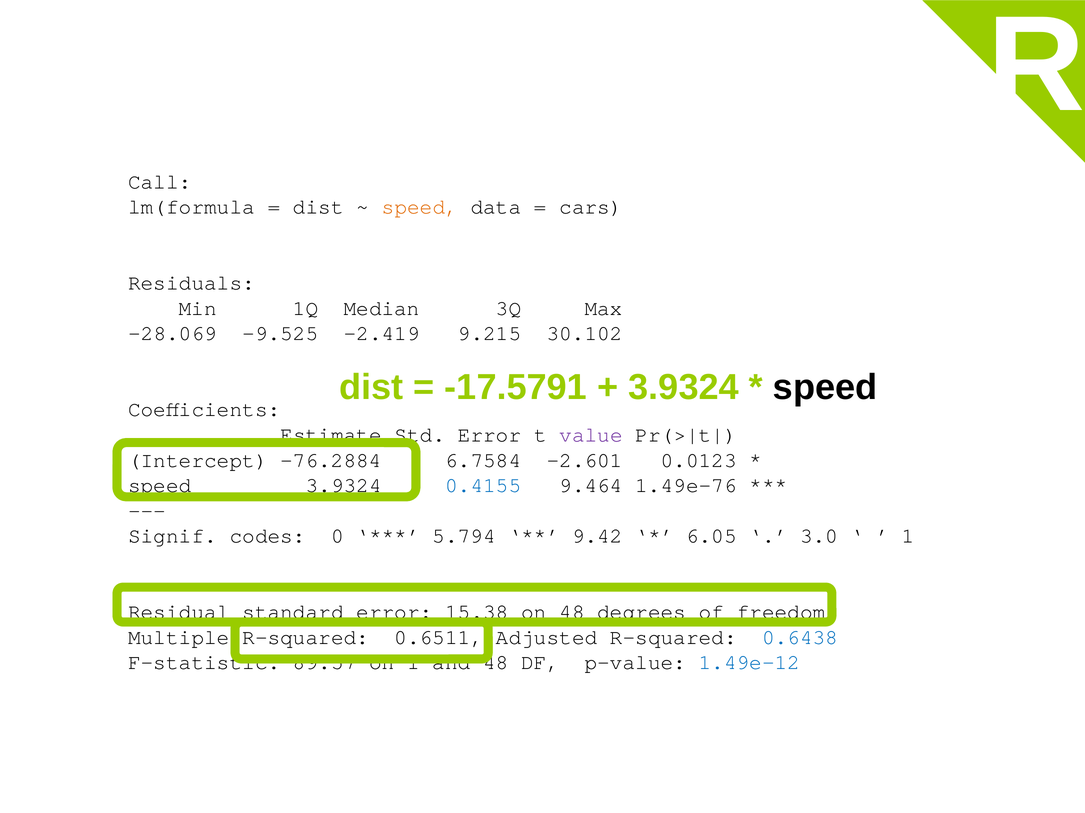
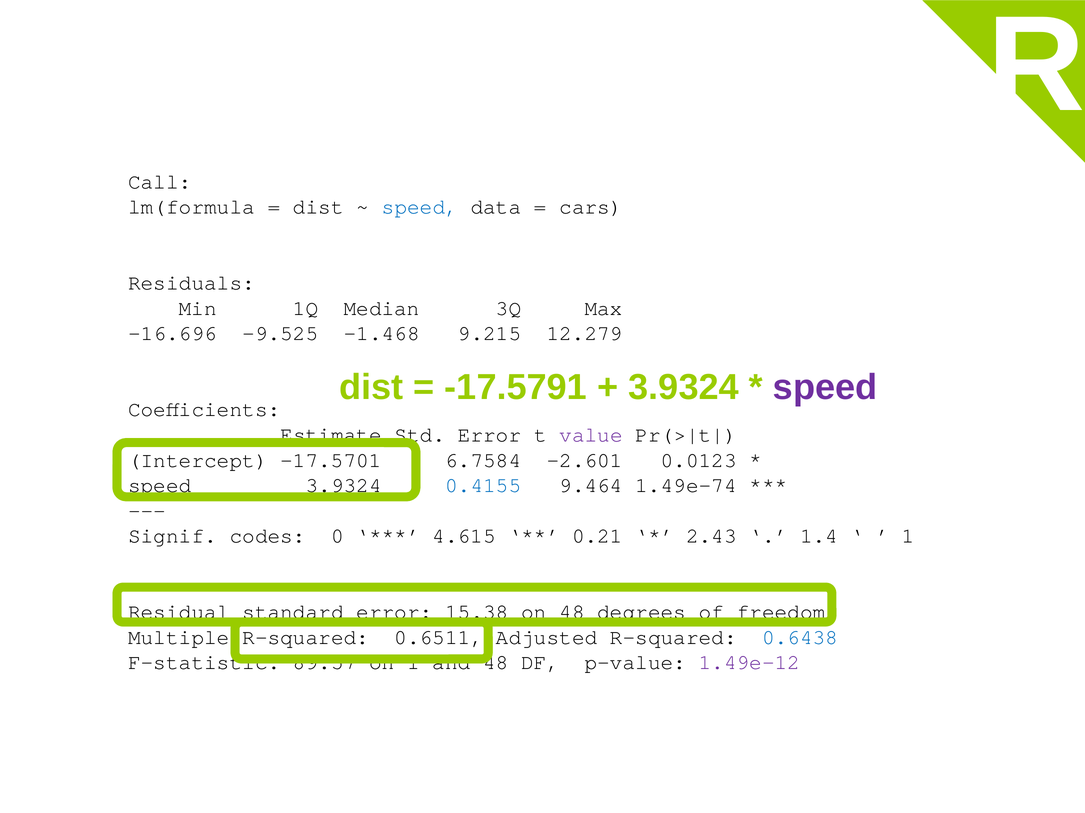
speed colour: orange -> blue (420, 207)
-28.069: -28.069 -> -16.696 (173, 334)
-2.419: -2.419 -> -1.468 (382, 334)
30.102: 30.102 -> 12.279 (585, 334)
speed colour: black -> purple (825, 388)
-76.2884: -76.2884 -> -17.5701 (331, 460)
1.49e-76: 1.49e-76 -> 1.49e-74 (686, 486)
5.794: 5.794 -> 4.615 (464, 536)
9.42: 9.42 -> 0.21 (597, 536)
6.05: 6.05 -> 2.43 (711, 536)
3.0: 3.0 -> 1.4 (819, 536)
1.49e-12 colour: blue -> purple (749, 663)
